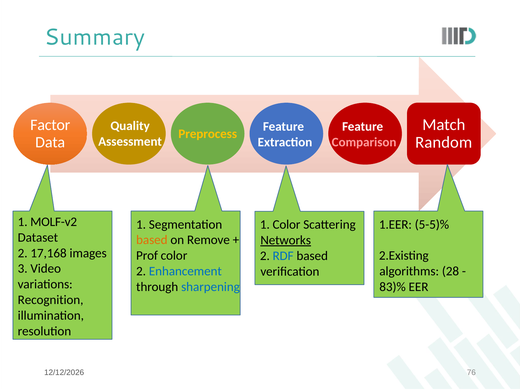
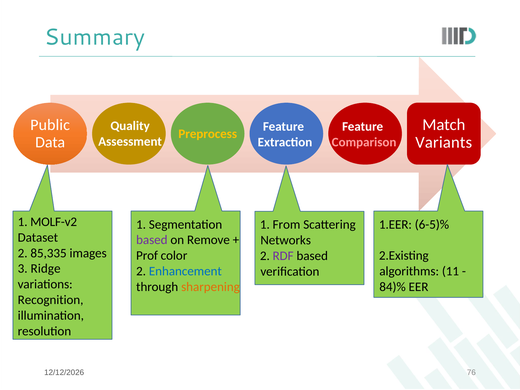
Factor: Factor -> Public (50, 125)
Random: Random -> Variants (444, 143)
5-5)%: 5-5)% -> 6-5)% (432, 224)
1 Color: Color -> From (286, 225)
based colour: orange -> purple (152, 240)
Networks underline: present -> none (286, 240)
17,168: 17,168 -> 85,335 (49, 253)
RDF colour: blue -> purple (283, 256)
Video: Video -> Ridge (46, 269)
28: 28 -> 11 (450, 271)
sharpening colour: blue -> orange (210, 287)
83)%: 83)% -> 84)% (393, 287)
